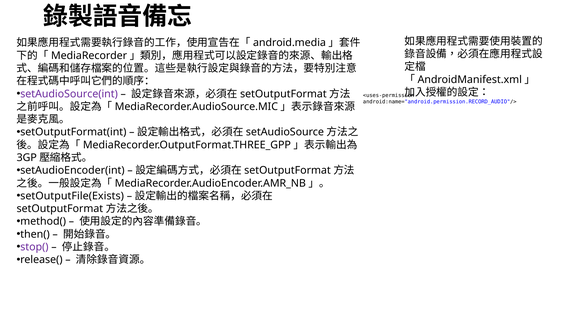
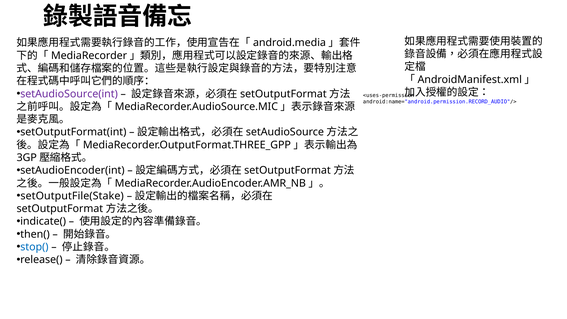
setOutputFile(Exists: setOutputFile(Exists -> setOutputFile(Stake (72, 196)
method(: method( -> indicate( (43, 221)
stop( colour: purple -> blue (34, 247)
